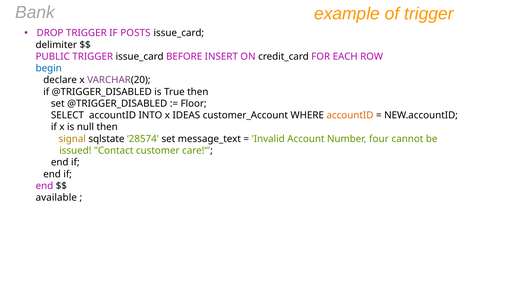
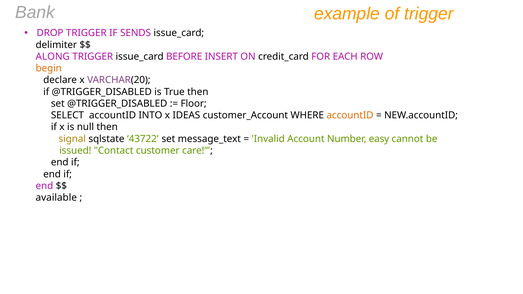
POSTS: POSTS -> SENDS (136, 33)
PUBLIC: PUBLIC -> ALONG (53, 57)
begin colour: blue -> orange (49, 68)
28574: 28574 -> 43722 (143, 139)
four: four -> easy (379, 139)
